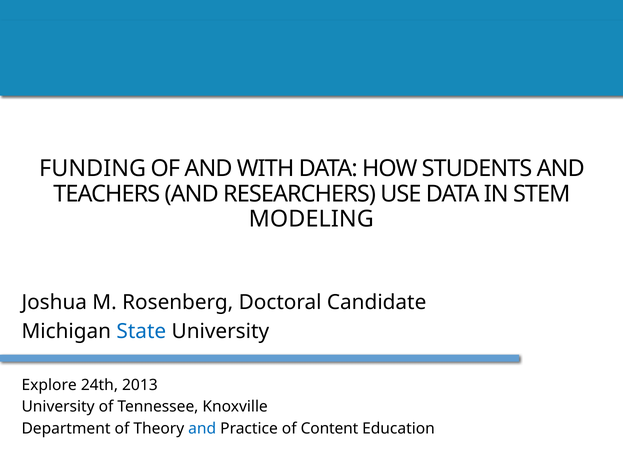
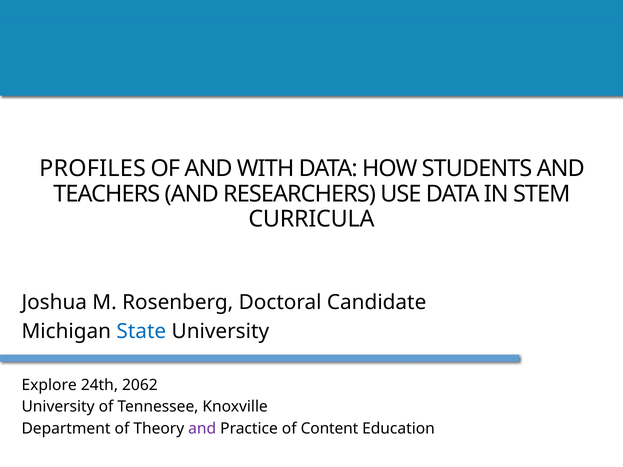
FUNDING: FUNDING -> PROFILES (93, 169)
MODELING: MODELING -> CURRICULA (311, 219)
2013: 2013 -> 2062 (140, 385)
and colour: blue -> purple (202, 429)
